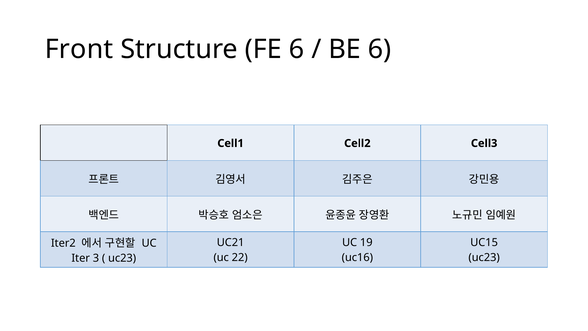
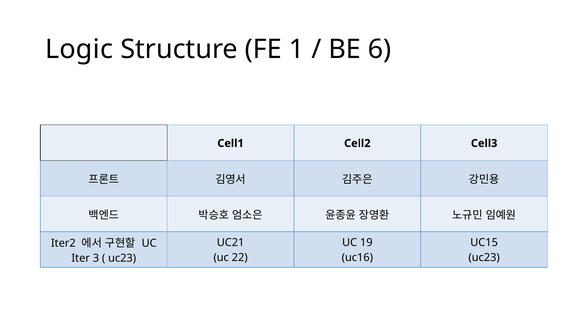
Front: Front -> Logic (79, 49)
FE 6: 6 -> 1 (297, 49)
